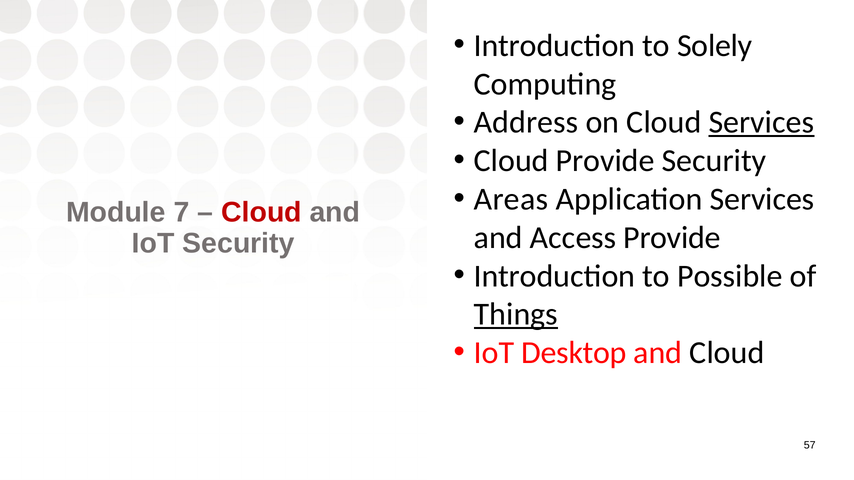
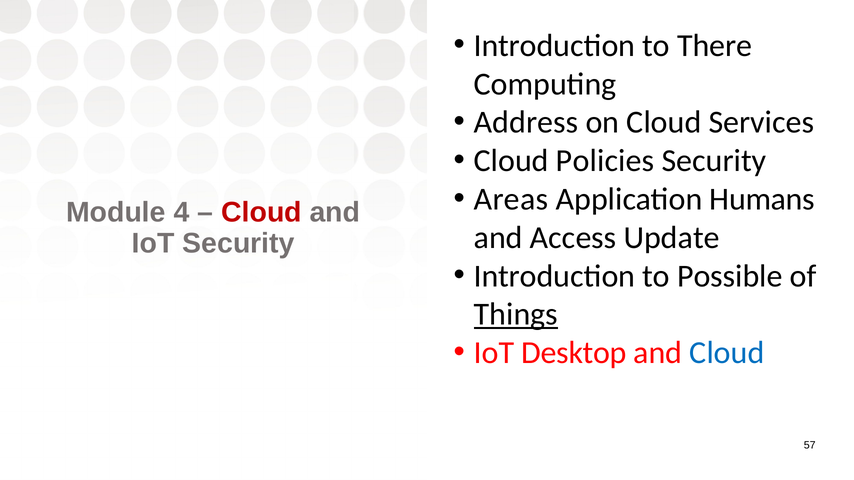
Solely: Solely -> There (715, 46)
Services underline: present -> none (761, 122)
Cloud Provide: Provide -> Policies (605, 161)
Application Services: Services -> Humans (762, 199)
7: 7 -> 4 (182, 213)
Access Provide: Provide -> Update (672, 238)
Cloud colour: black -> blue (727, 353)
